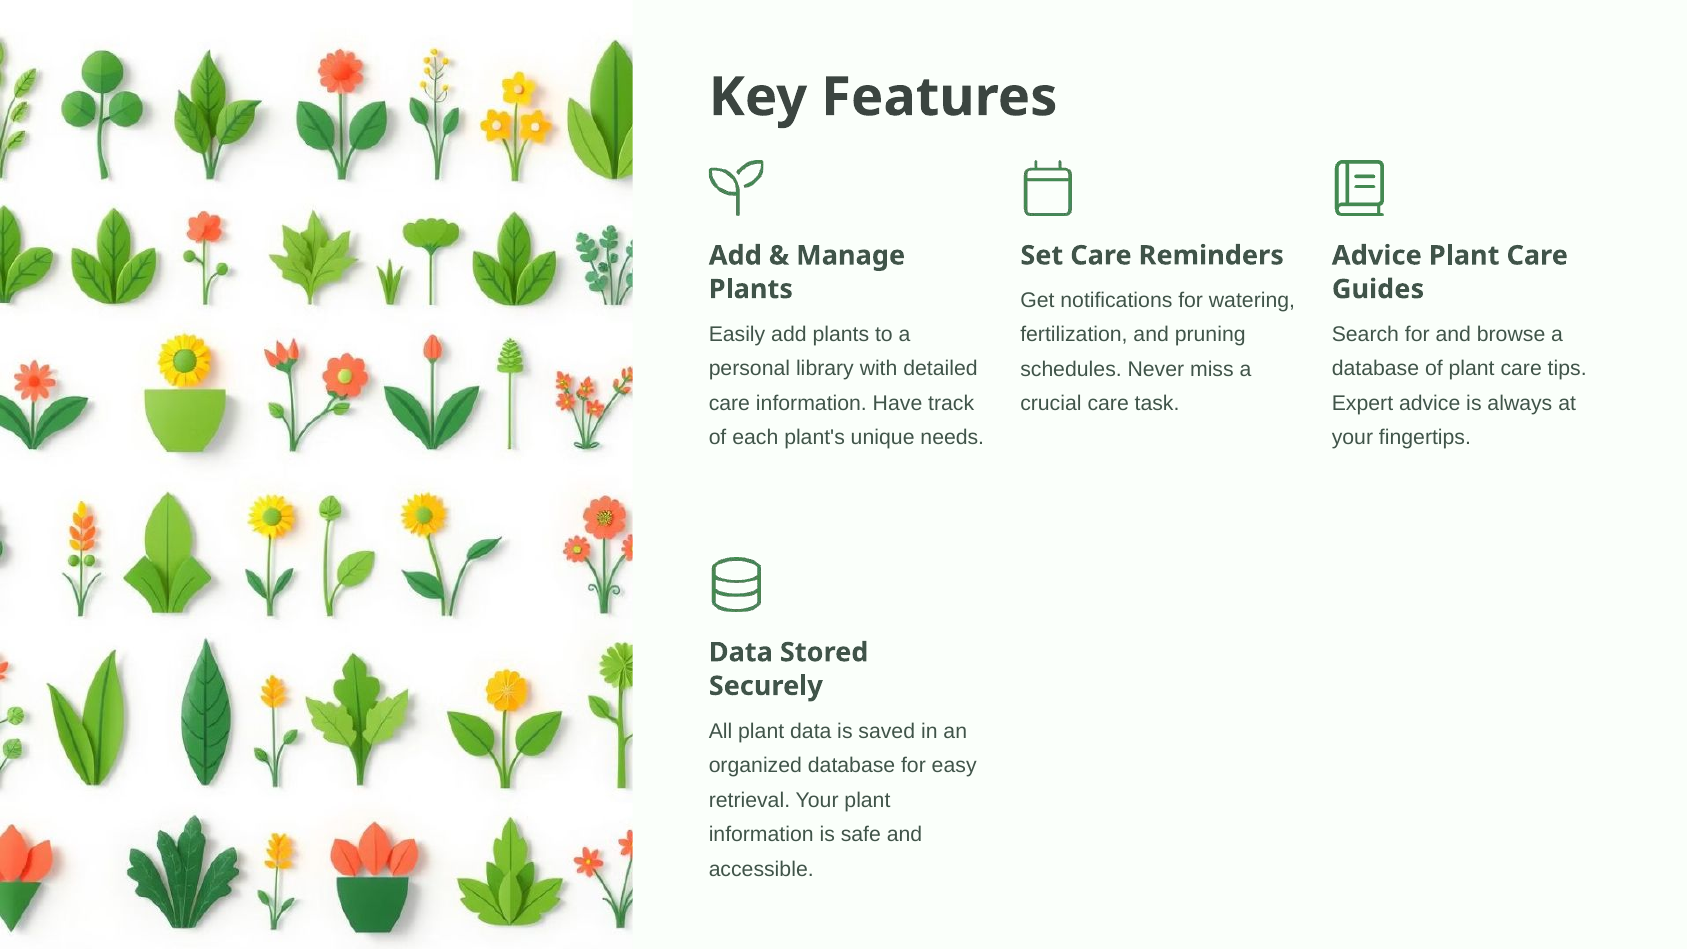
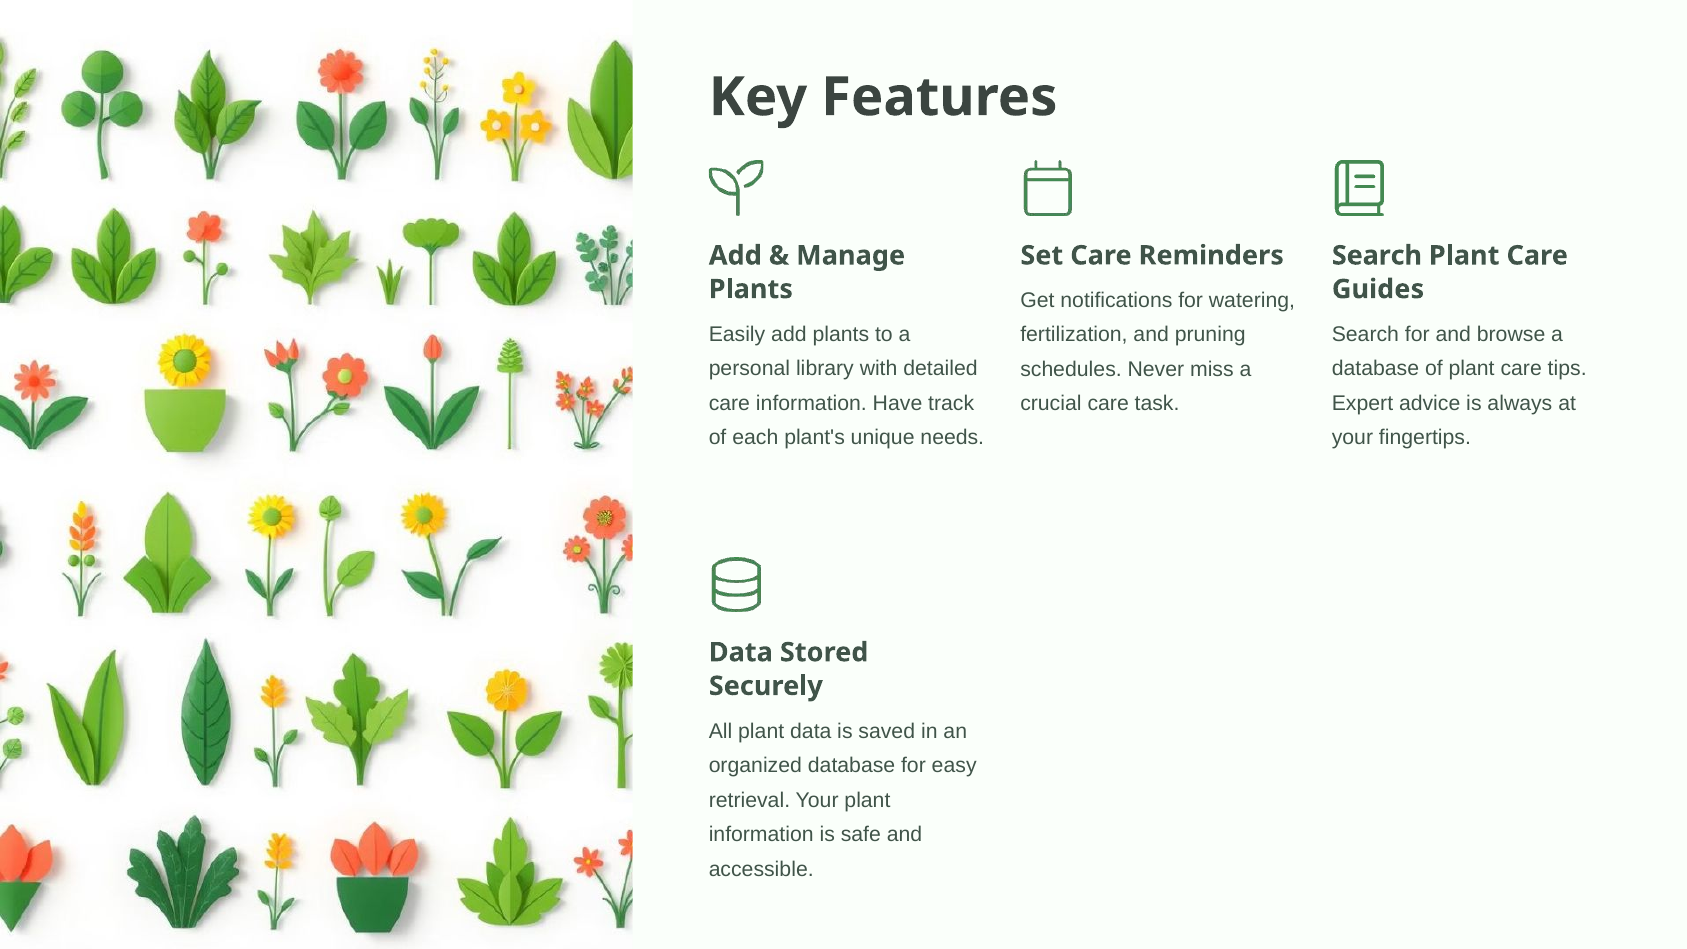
Advice: Advice -> Search (1377, 256)
